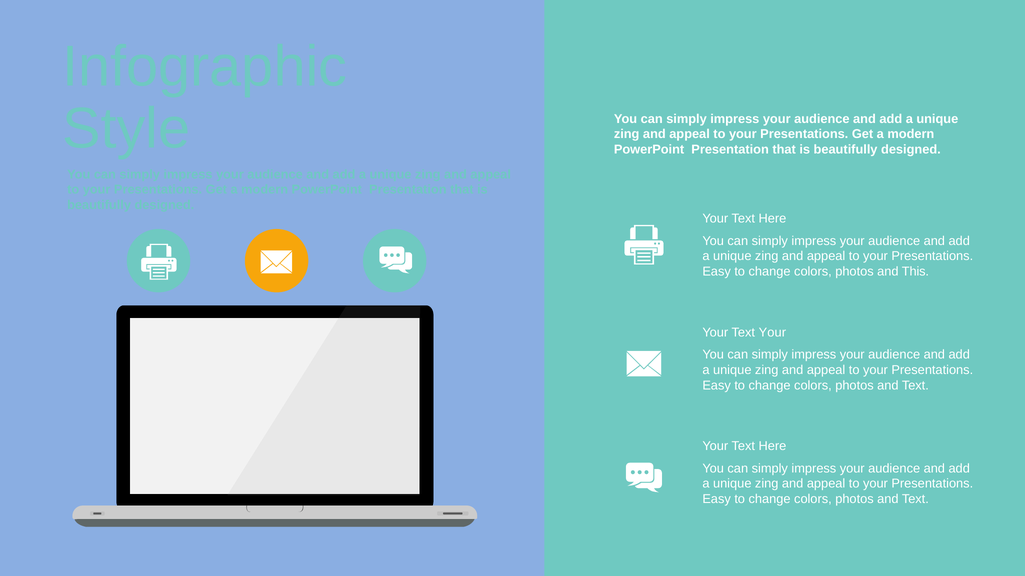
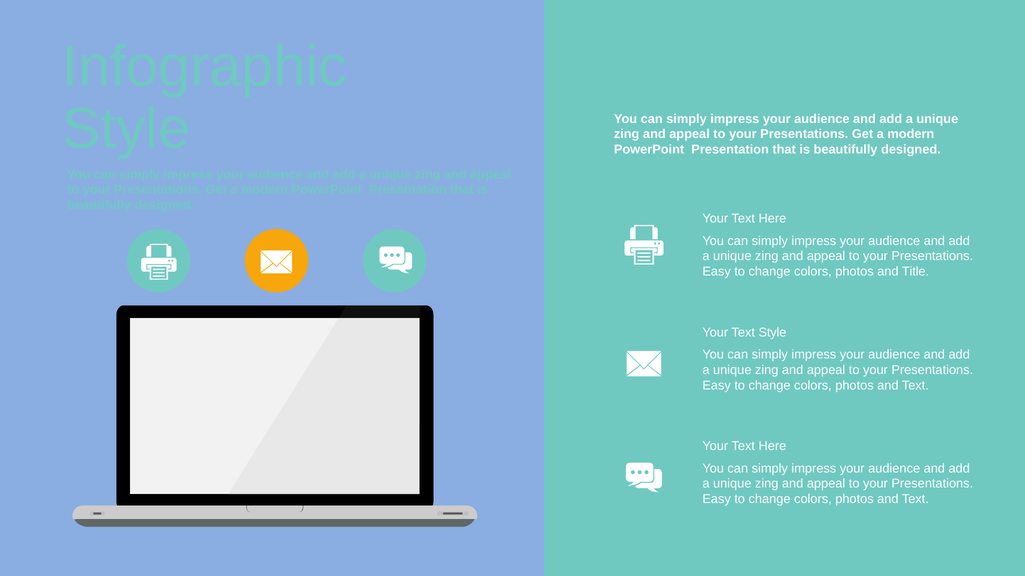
This: This -> Title (915, 272)
Your Text Your: Your -> Style (772, 333)
